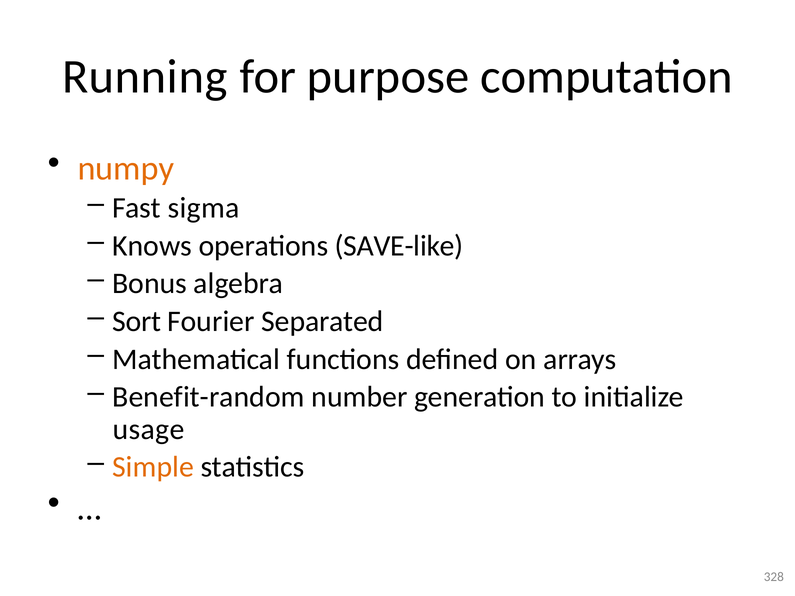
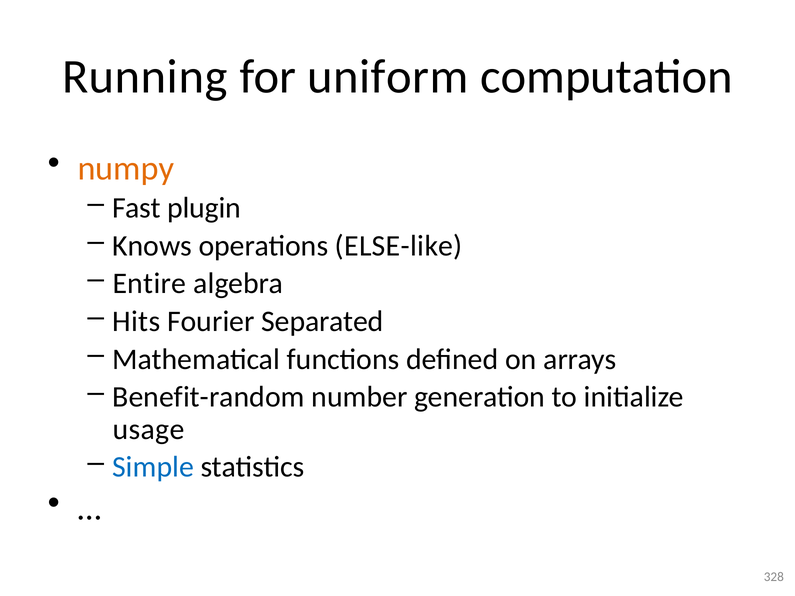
purpose: purpose -> uniform (388, 77)
sigma: sigma -> plugin (204, 208)
SAVE-like: SAVE-like -> ELSE-like (399, 246)
Bonus: Bonus -> Entire (149, 284)
Sort: Sort -> Hits (136, 322)
Simple colour: orange -> blue (153, 467)
